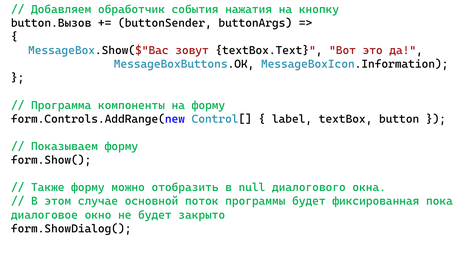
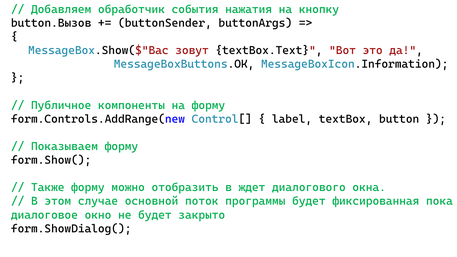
Программа: Программа -> Публичное (61, 105)
null: null -> ждет (252, 188)
